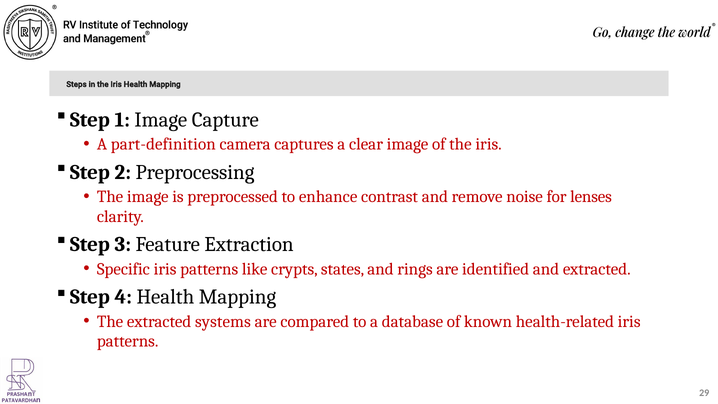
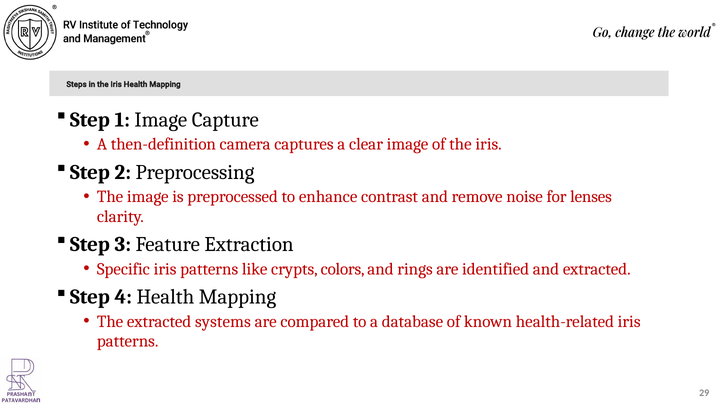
part-definition: part-definition -> then-definition (163, 144)
states: states -> colors (343, 269)
